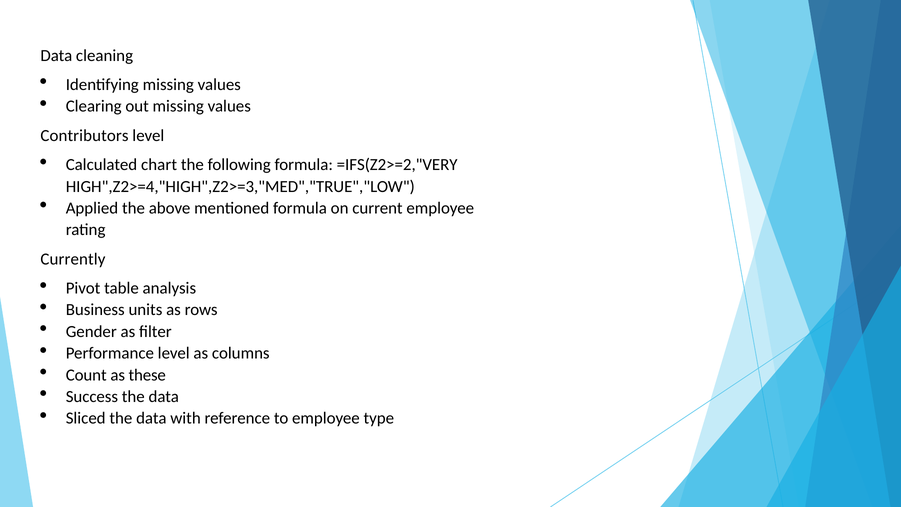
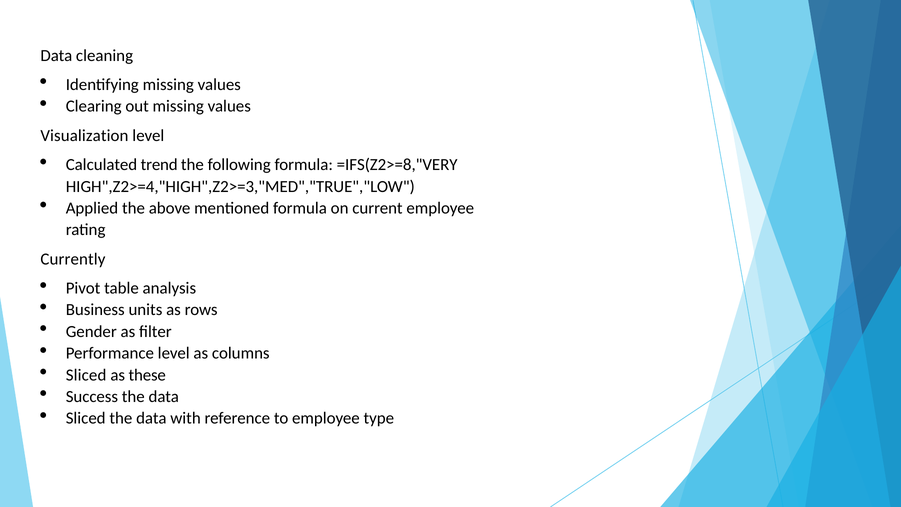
Contributors: Contributors -> Visualization (84, 136)
chart: chart -> trend (159, 165)
=IFS(Z2>=2,"VERY: =IFS(Z2>=2,"VERY -> =IFS(Z2>=8,"VERY (397, 165)
Count: Count -> Sliced (86, 375)
